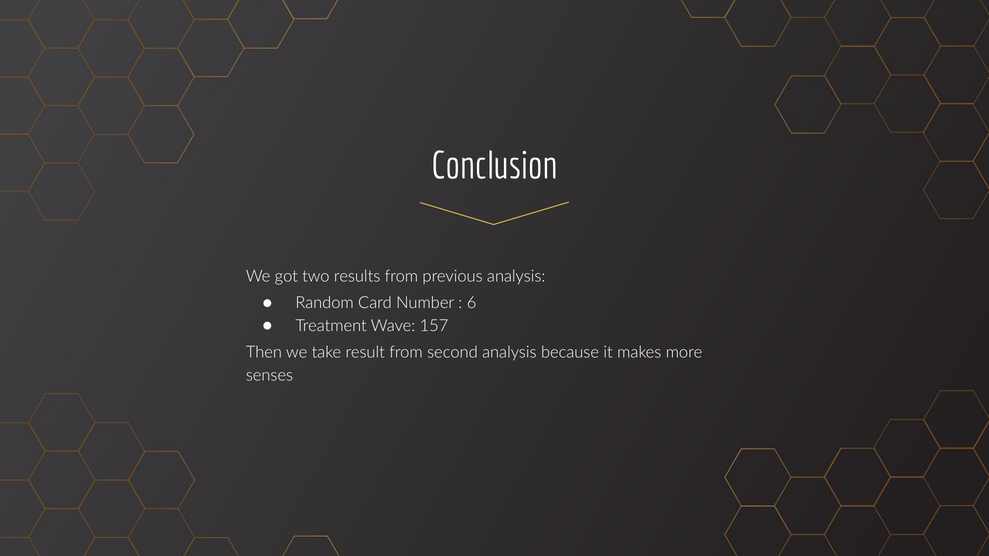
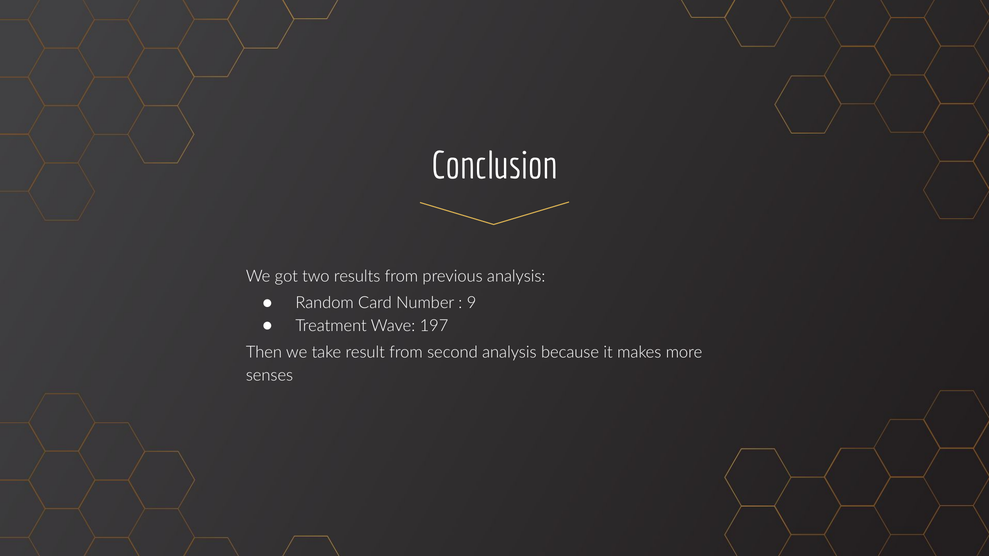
6: 6 -> 9 (472, 303)
157: 157 -> 197 (434, 326)
